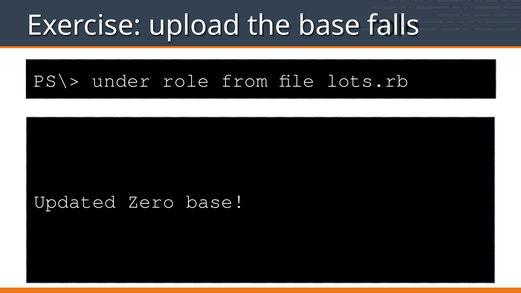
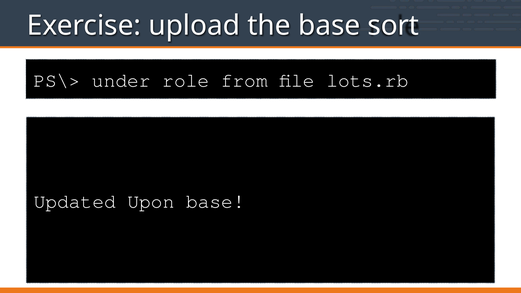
falls: falls -> sort (393, 25)
Zero: Zero -> Upon (151, 201)
